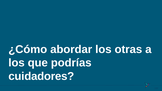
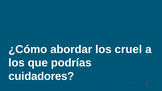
otras: otras -> cruel (128, 49)
